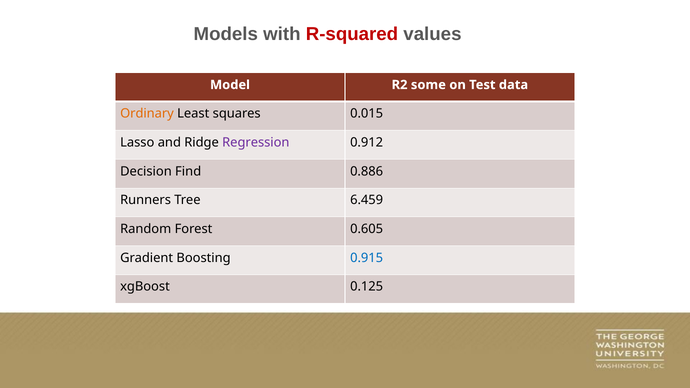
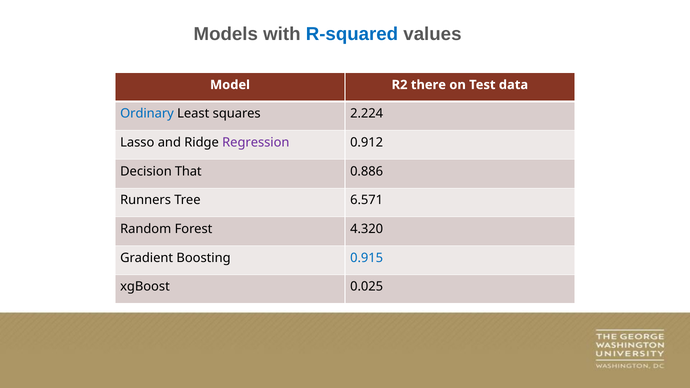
R-squared colour: red -> blue (352, 34)
some: some -> there (428, 85)
Ordinary colour: orange -> blue (147, 114)
0.015: 0.015 -> 2.224 (367, 114)
Find: Find -> That (188, 171)
6.459: 6.459 -> 6.571 (367, 200)
0.605: 0.605 -> 4.320 (367, 229)
0.125: 0.125 -> 0.025 (367, 287)
